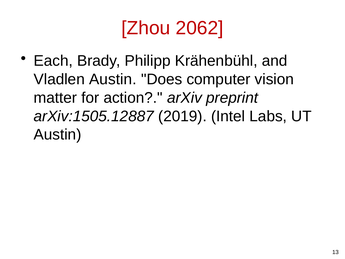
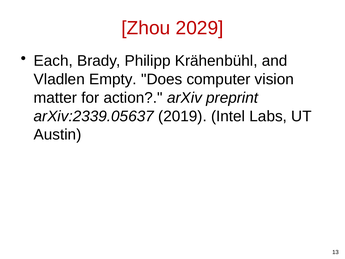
2062: 2062 -> 2029 (200, 28)
Vladlen Austin: Austin -> Empty (113, 79)
arXiv:1505.12887: arXiv:1505.12887 -> arXiv:2339.05637 (94, 116)
